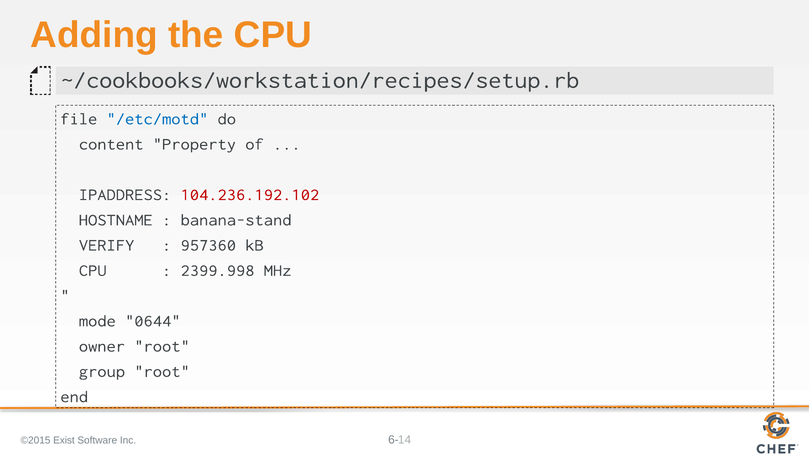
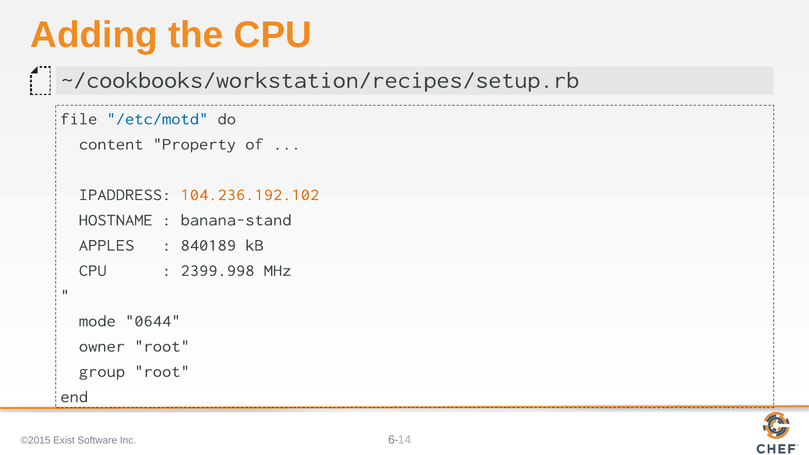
104.236.192.102 colour: red -> orange (250, 195)
VERIFY: VERIFY -> APPLES (107, 245)
957360: 957360 -> 840189 (208, 245)
